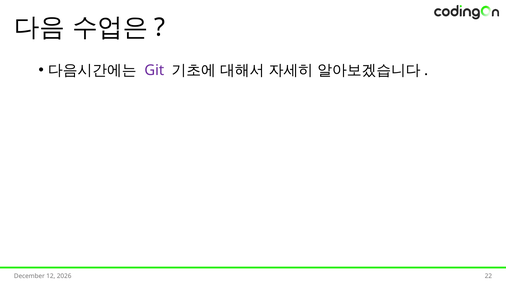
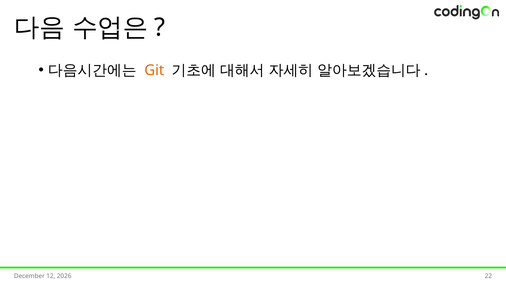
Git colour: purple -> orange (154, 70)
